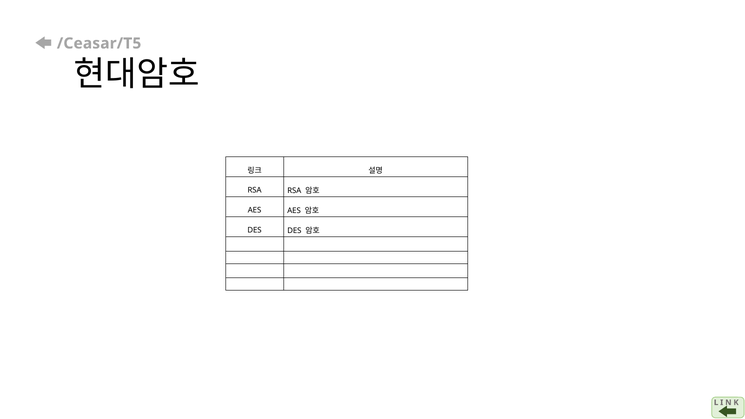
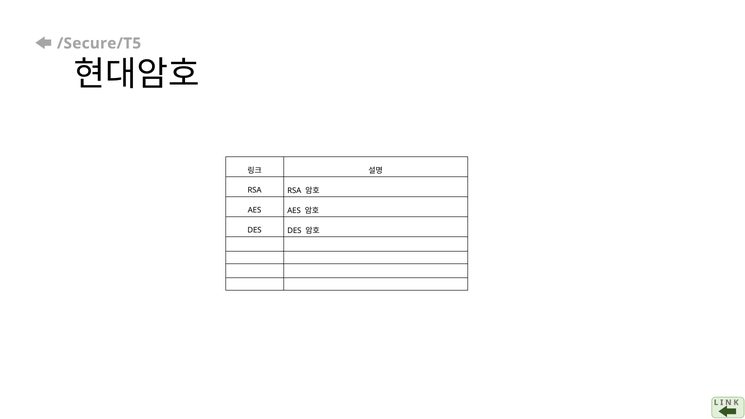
/Ceasar/T5: /Ceasar/T5 -> /Secure/T5 (99, 43)
